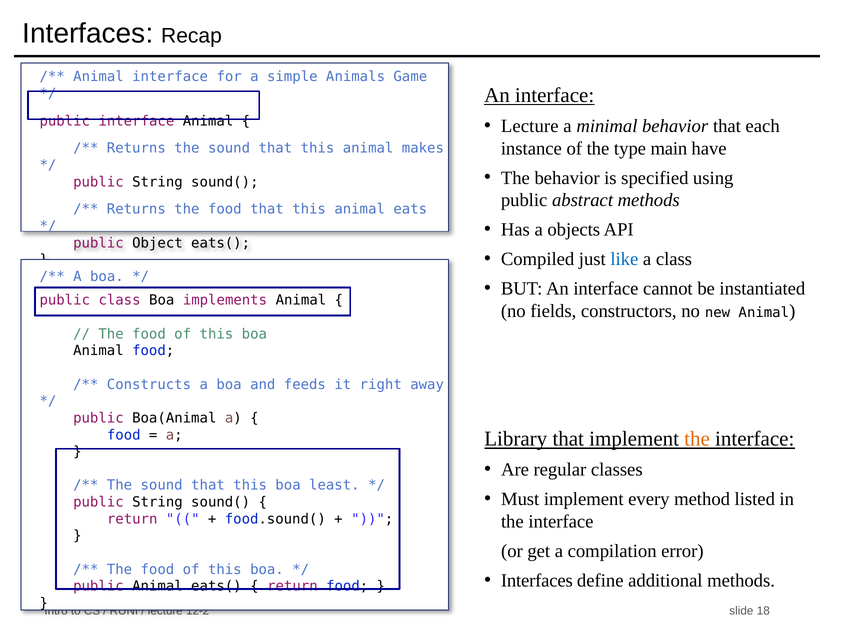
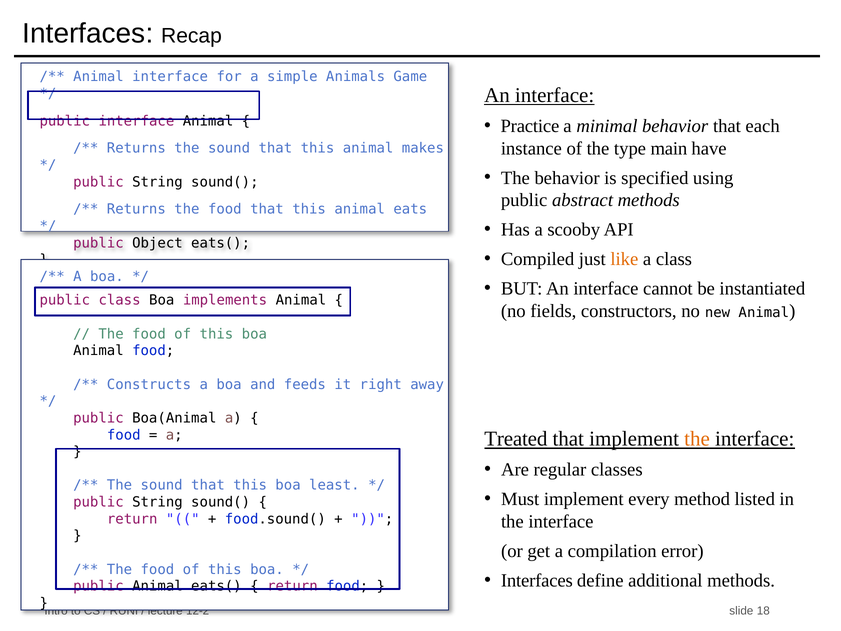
Lecture: Lecture -> Practice (530, 126)
objects: objects -> scooby (574, 230)
like colour: blue -> orange (624, 259)
Library: Library -> Treated (516, 439)
